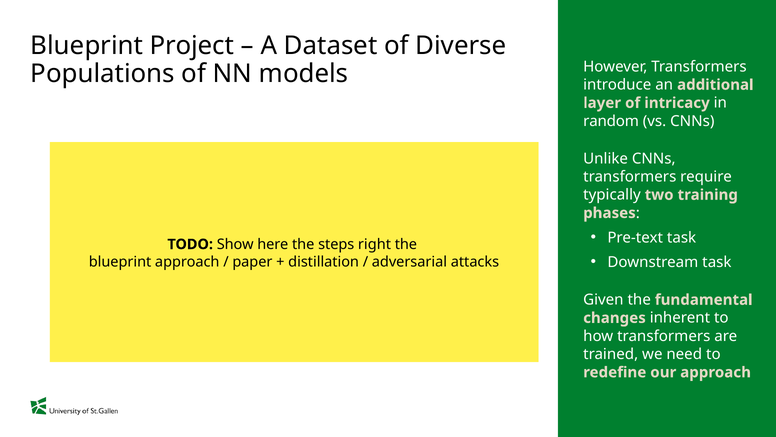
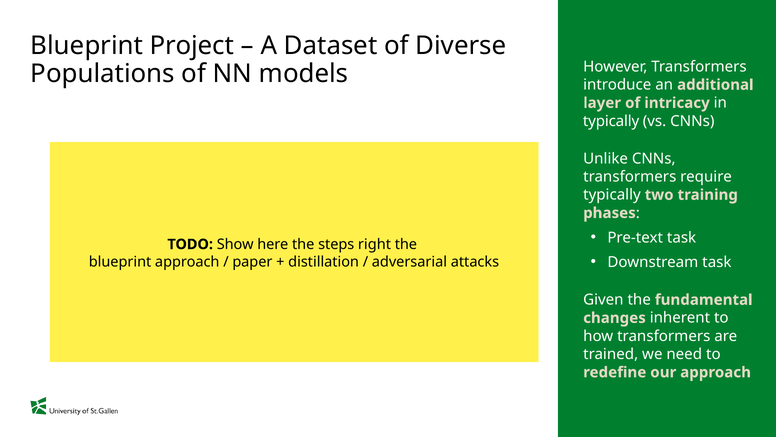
random: random -> typically (611, 121)
